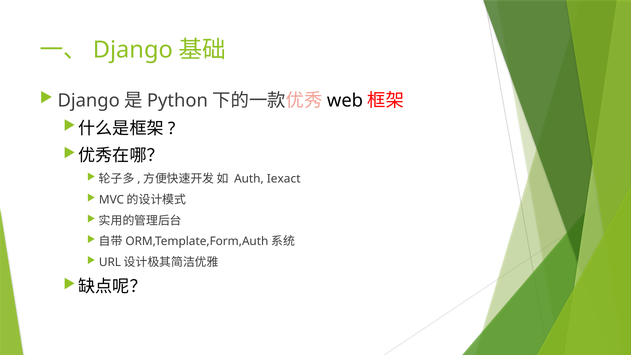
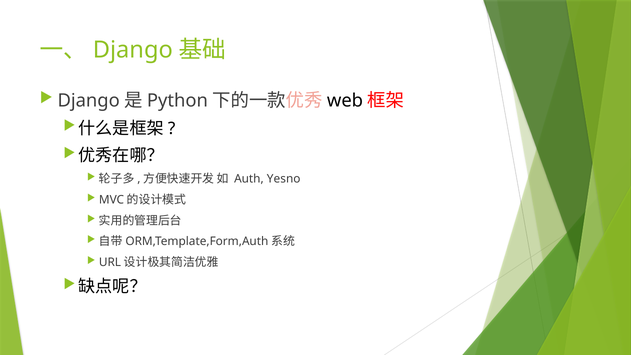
Iexact: Iexact -> Yesno (284, 179)
